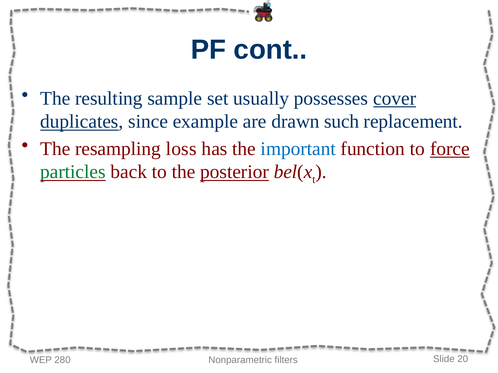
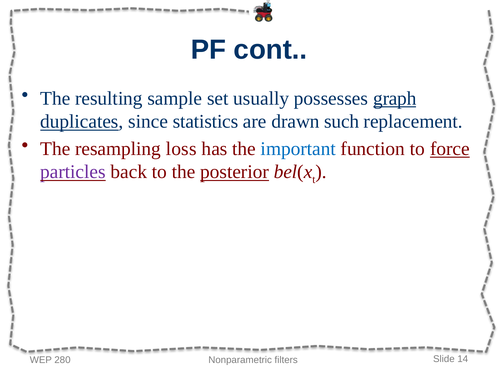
cover: cover -> graph (395, 98)
example: example -> statistics (206, 122)
particles colour: green -> purple (73, 172)
20: 20 -> 14 (463, 359)
